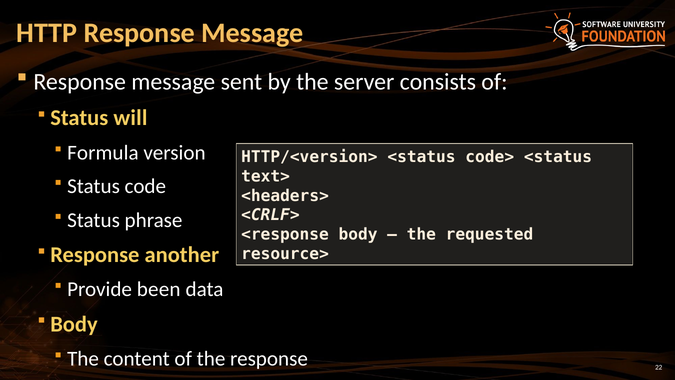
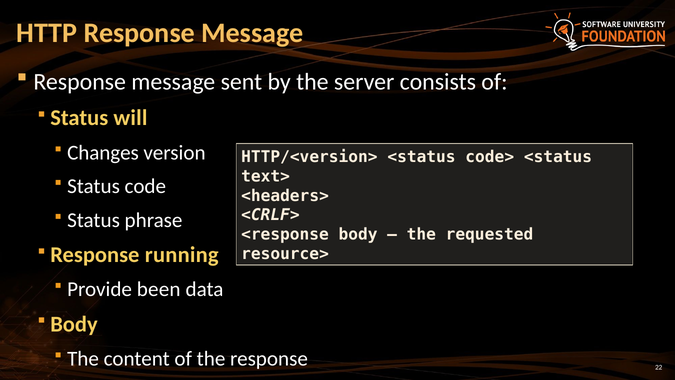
Formula: Formula -> Changes (103, 152)
another: another -> running (182, 255)
